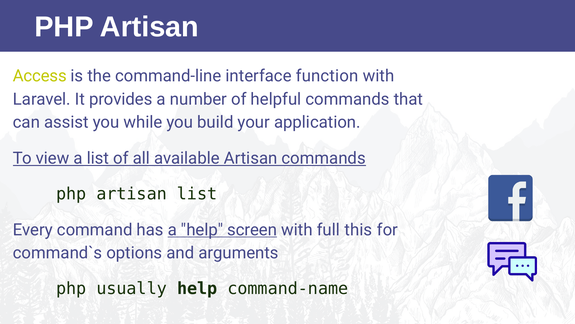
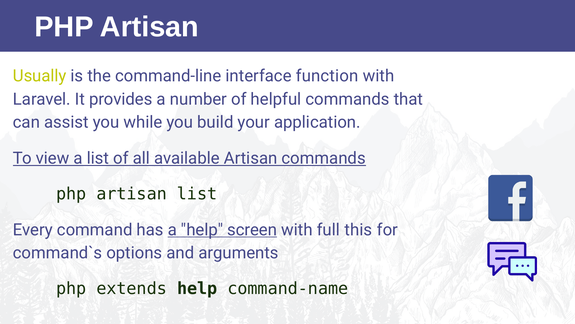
Access: Access -> Usually (40, 76)
usually: usually -> extends (132, 288)
